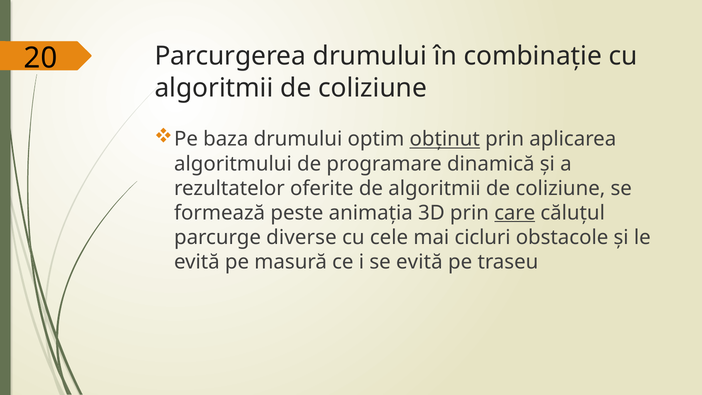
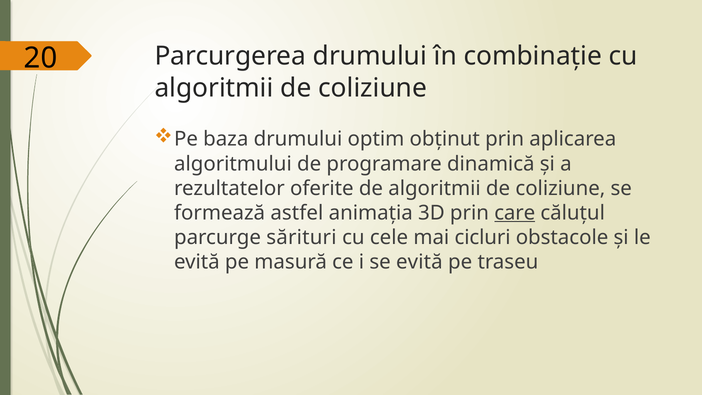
obținut underline: present -> none (445, 139)
peste: peste -> astfel (297, 213)
diverse: diverse -> sărituri (301, 237)
